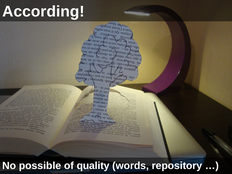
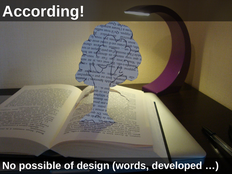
quality: quality -> design (93, 166)
repository: repository -> developed (177, 166)
